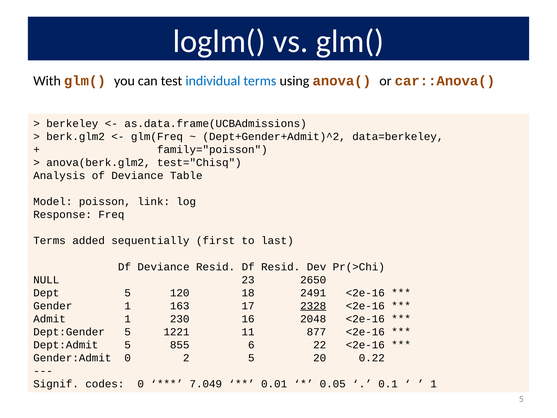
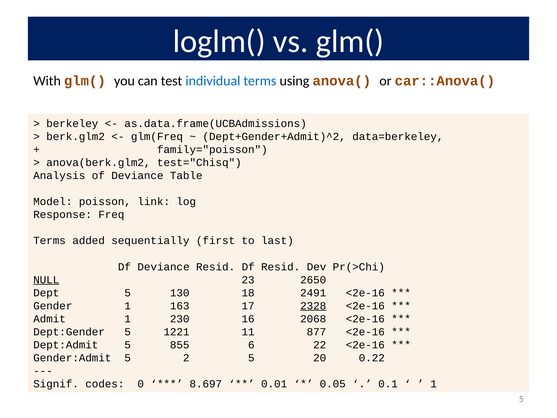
NULL underline: none -> present (46, 280)
120: 120 -> 130 (180, 293)
2048: 2048 -> 2068 (313, 319)
Gender:Admit 0: 0 -> 5 (128, 358)
7.049: 7.049 -> 8.697 (206, 384)
